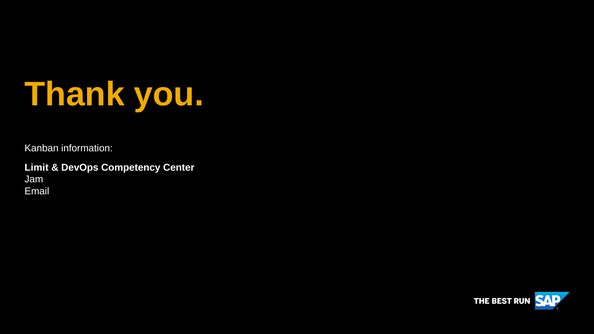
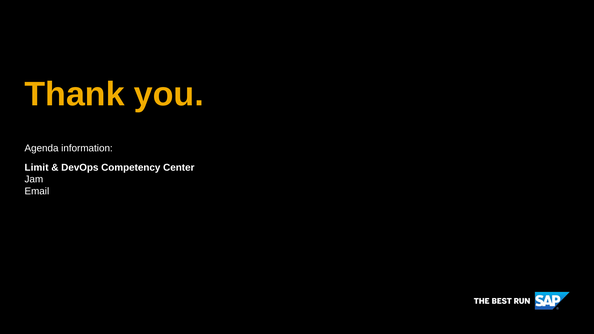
Kanban: Kanban -> Agenda (42, 148)
